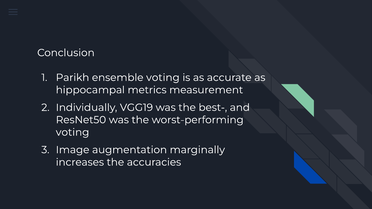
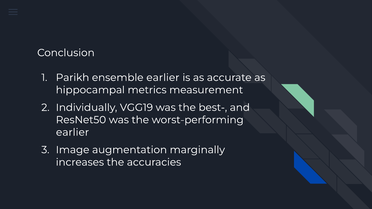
ensemble voting: voting -> earlier (163, 78)
voting: voting -> earlier (73, 132)
